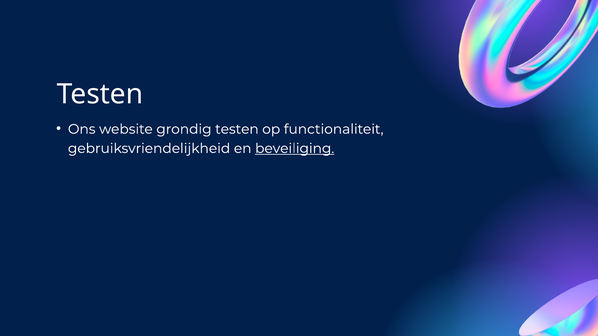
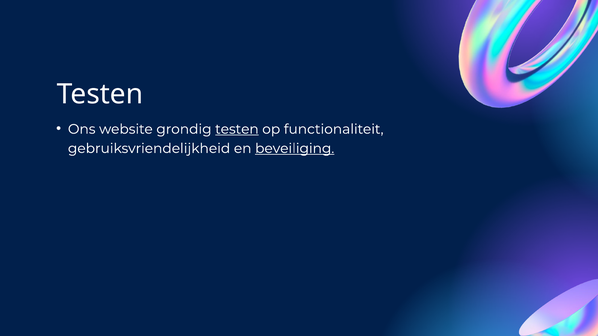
testen underline: none -> present (237, 129)
